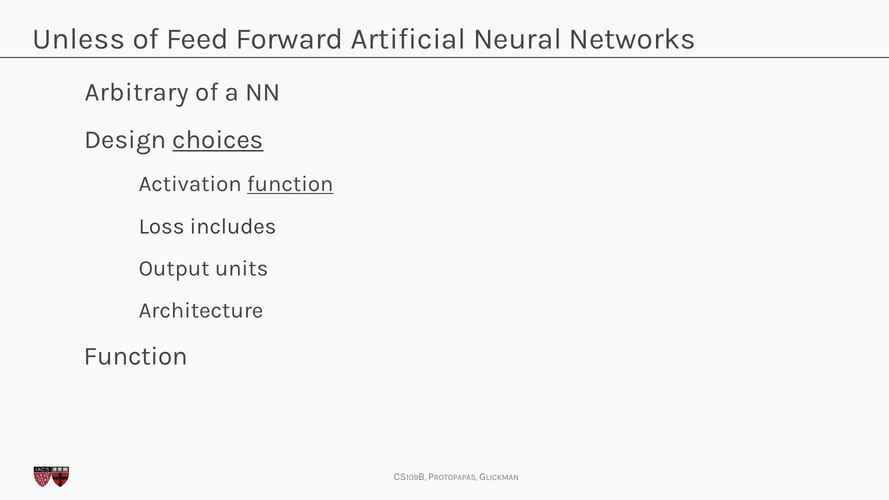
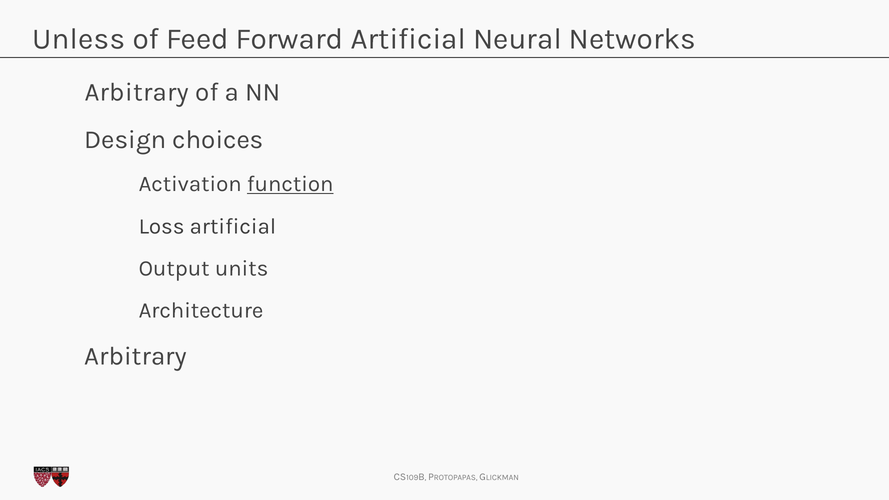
choices underline: present -> none (218, 140)
Loss includes: includes -> artificial (233, 226)
Function: Function -> Arbitrary (136, 356)
